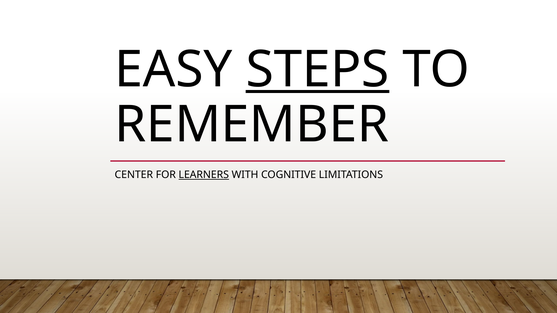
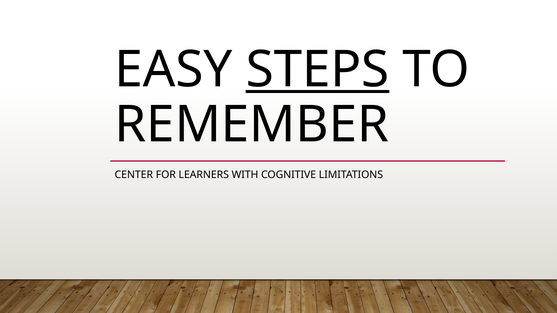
LEARNERS underline: present -> none (204, 175)
